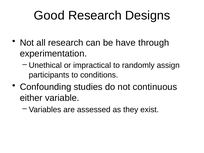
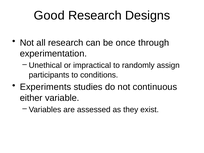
have: have -> once (126, 43)
Confounding: Confounding -> Experiments (46, 87)
